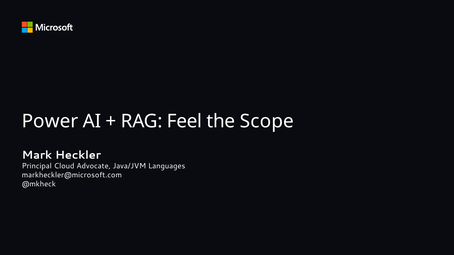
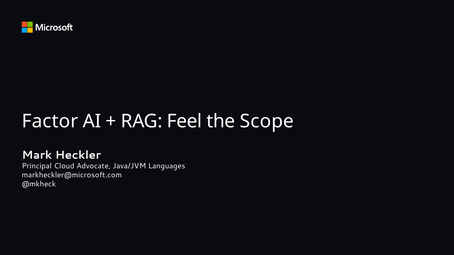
Power: Power -> Factor (50, 122)
